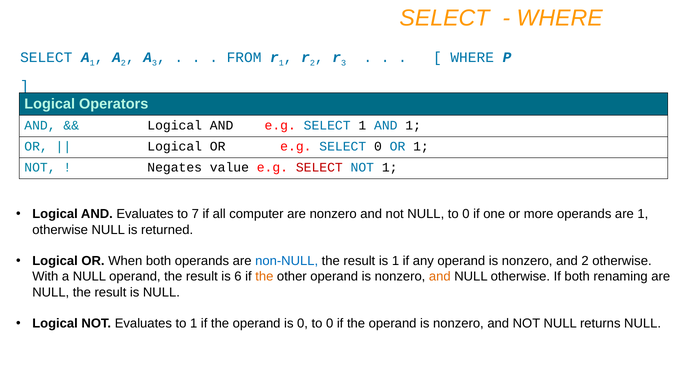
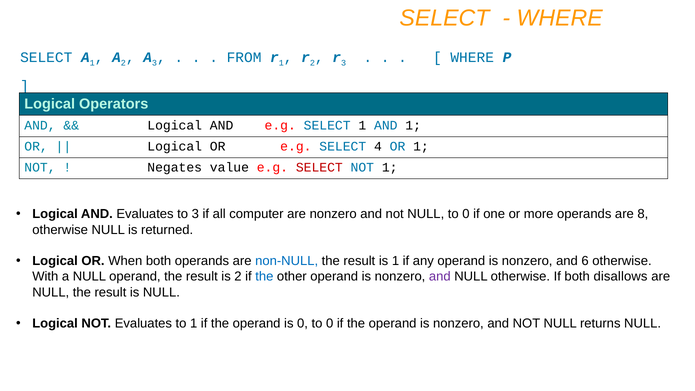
SELECT 0: 0 -> 4 (378, 146)
to 7: 7 -> 3 (195, 214)
are 1: 1 -> 8 (643, 214)
and 2: 2 -> 6 (585, 261)
is 6: 6 -> 2 (238, 277)
the colour: orange -> blue (264, 277)
and colour: orange -> purple (440, 277)
renaming: renaming -> disallows (621, 277)
